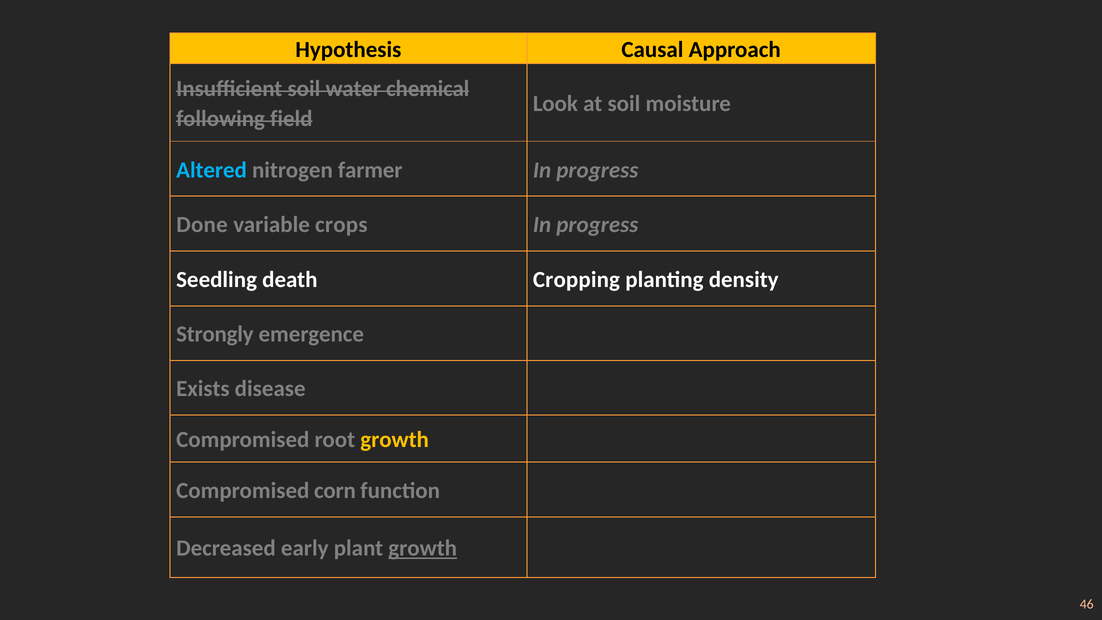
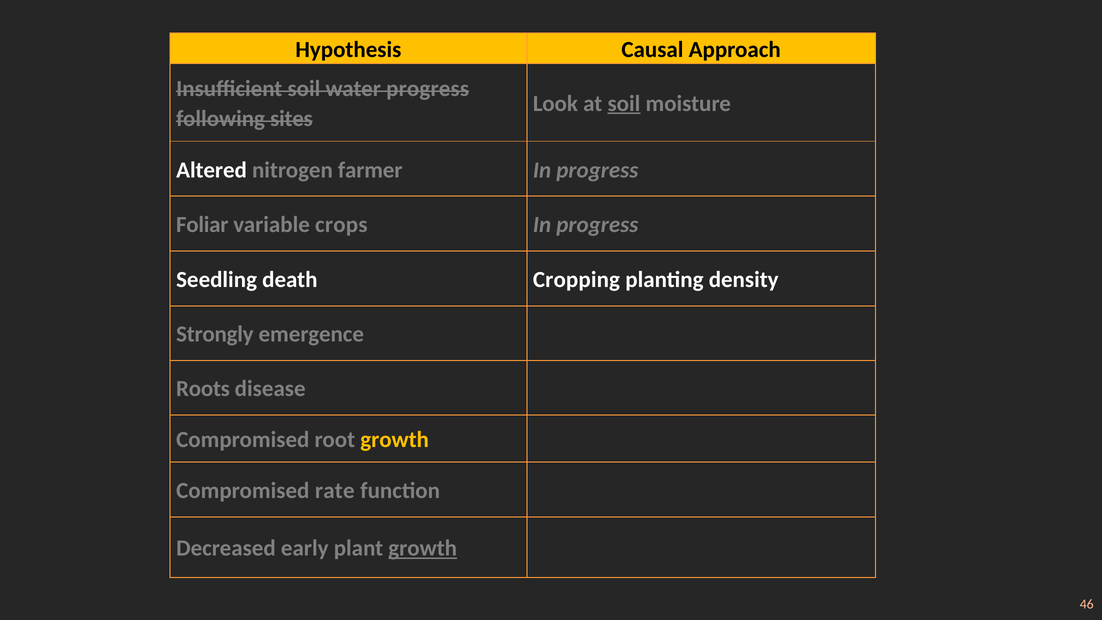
water chemical: chemical -> progress (428, 88)
soil underline: none -> present (624, 103)
field: field -> sites (291, 119)
Altered colour: light blue -> white (212, 170)
Done: Done -> Foliar (202, 225)
Exists: Exists -> Roots (203, 389)
corn: corn -> rate (335, 491)
